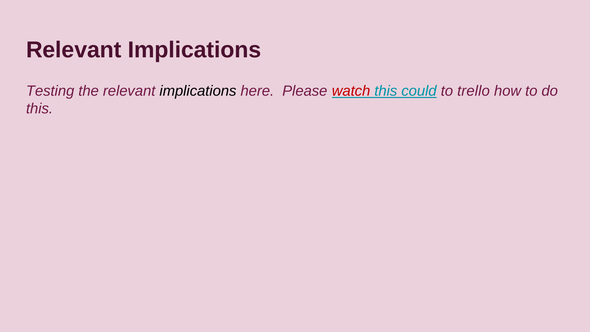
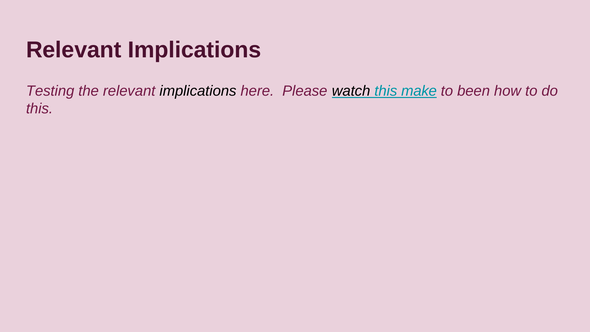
watch colour: red -> black (351, 91)
could: could -> make (419, 91)
trello: trello -> been (474, 91)
